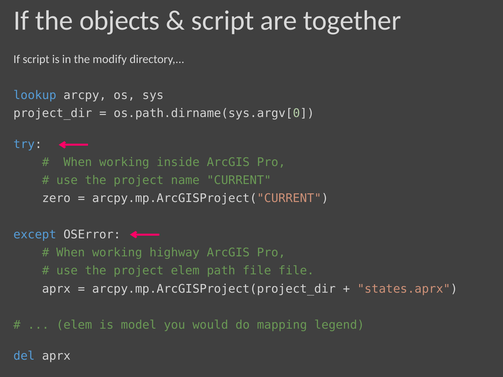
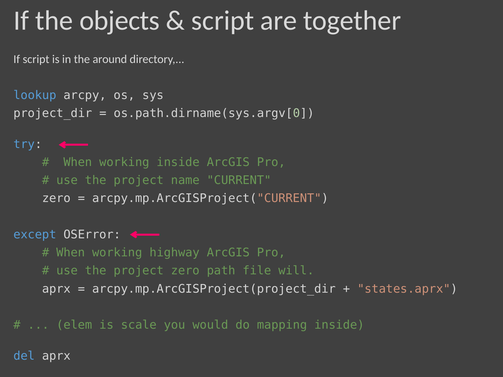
modify: modify -> around (110, 59)
project elem: elem -> zero (185, 271)
file file: file -> will (296, 271)
model: model -> scale (139, 325)
mapping legend: legend -> inside (339, 325)
